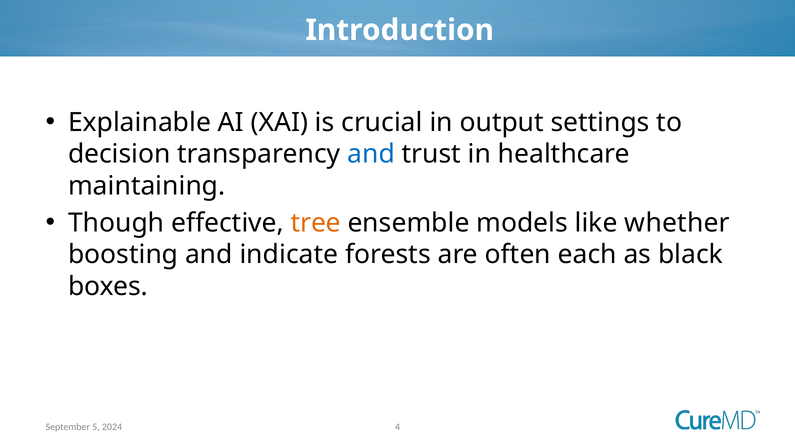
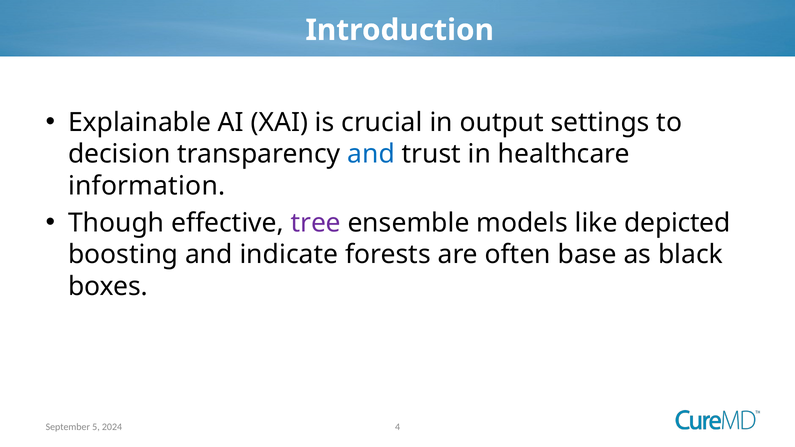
maintaining: maintaining -> information (147, 186)
tree colour: orange -> purple (316, 223)
whether: whether -> depicted (677, 223)
each: each -> base (587, 255)
